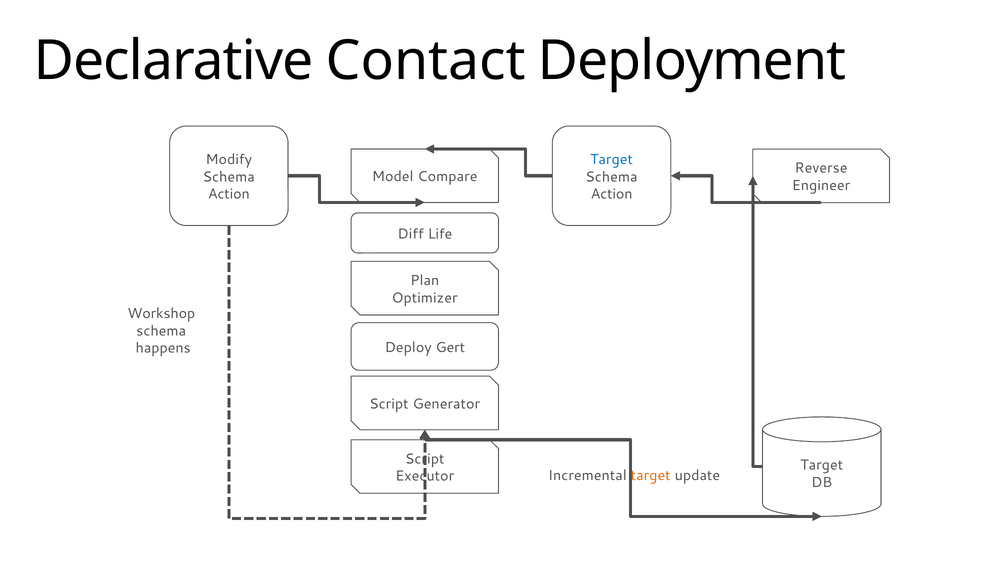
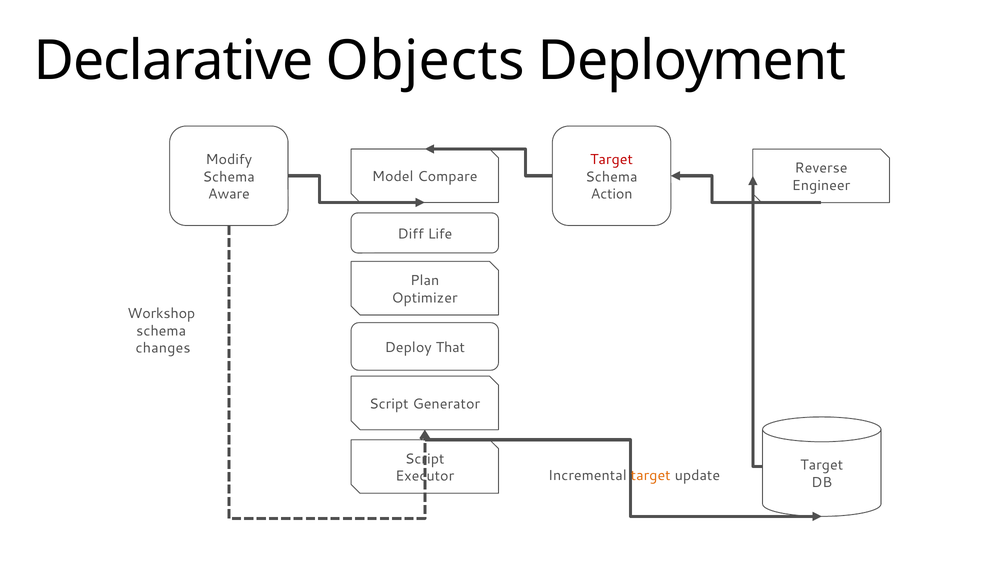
Contact: Contact -> Objects (425, 61)
Target colour: blue -> red (612, 159)
Action: Action -> Aware (229, 194)
Gert: Gert -> That (450, 347)
happens: happens -> changes (163, 348)
